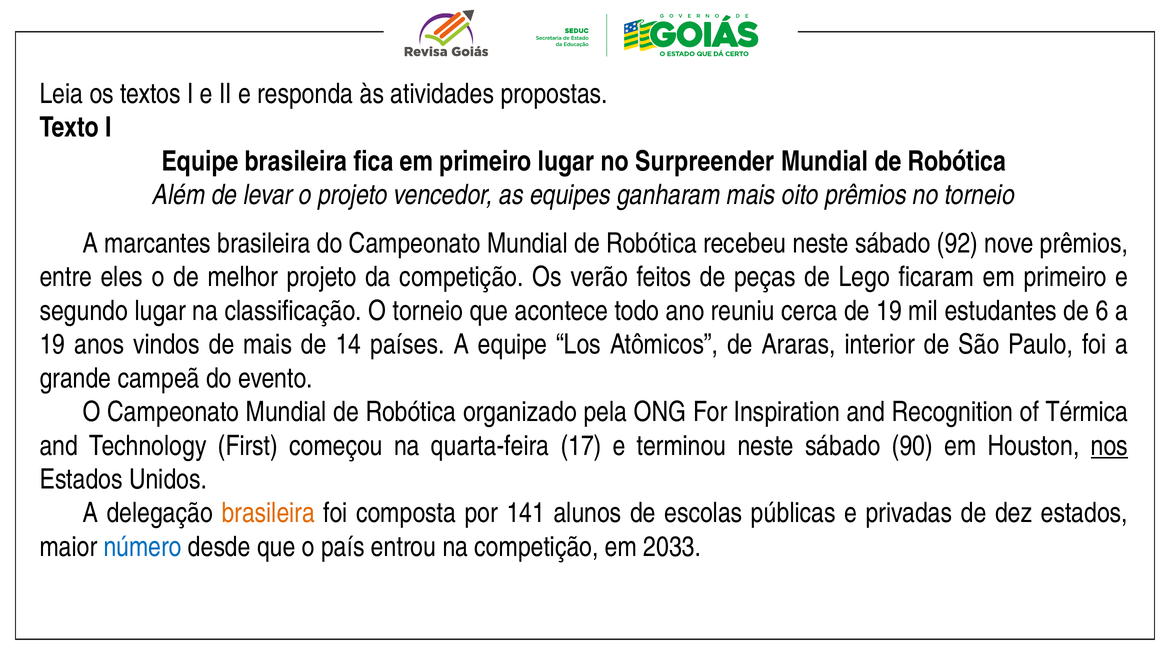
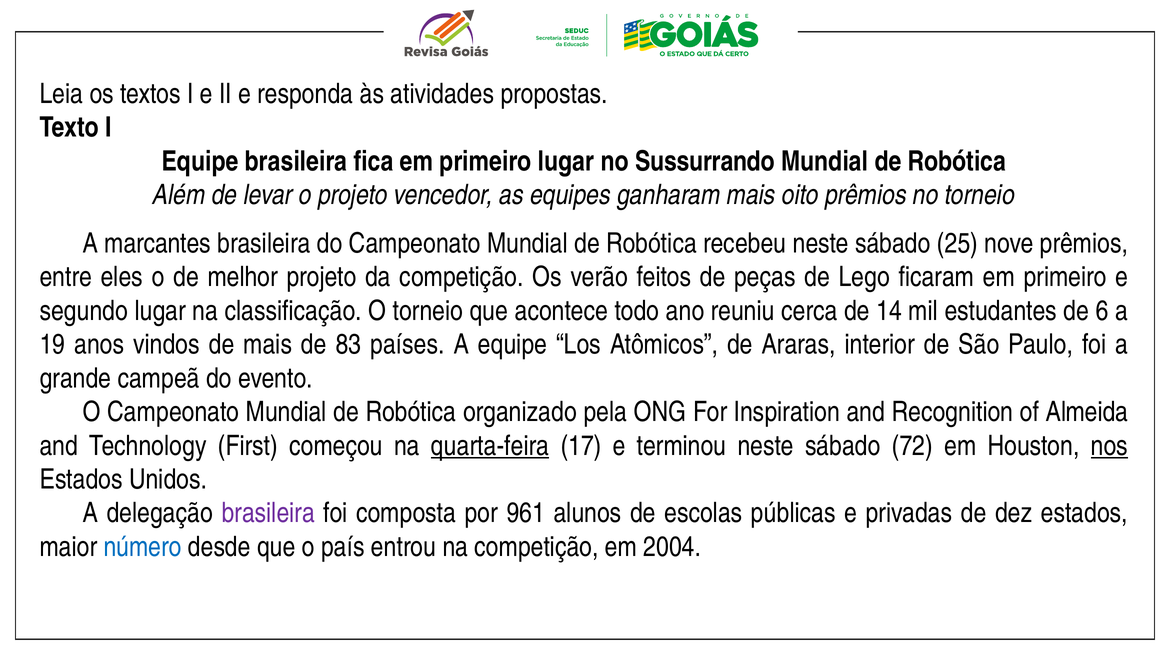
Surpreender: Surpreender -> Sussurrando (705, 161)
92: 92 -> 25 (958, 243)
de 19: 19 -> 14 (889, 311)
14: 14 -> 83 (348, 345)
Térmica: Térmica -> Almeida (1087, 412)
quarta-feira underline: none -> present (490, 446)
90: 90 -> 72 (912, 446)
brasileira colour: orange -> purple (268, 513)
141: 141 -> 961 (526, 513)
2033: 2033 -> 2004 (672, 547)
